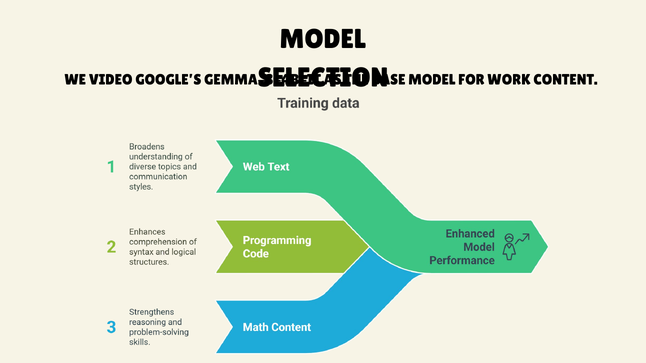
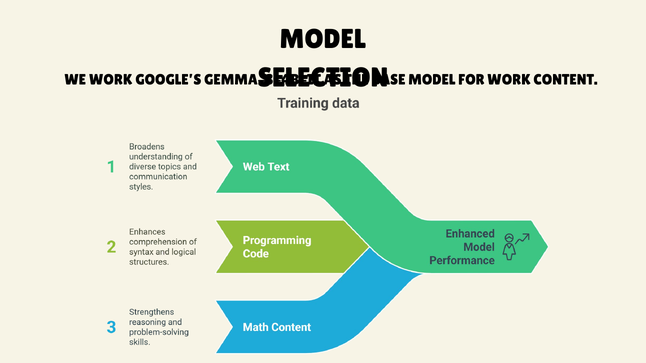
WE VIDEO: VIDEO -> WORK (111, 80)
